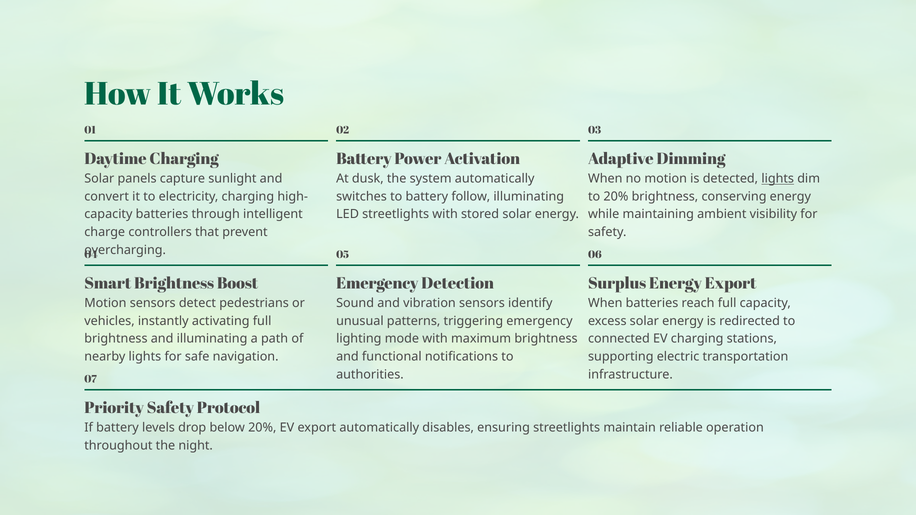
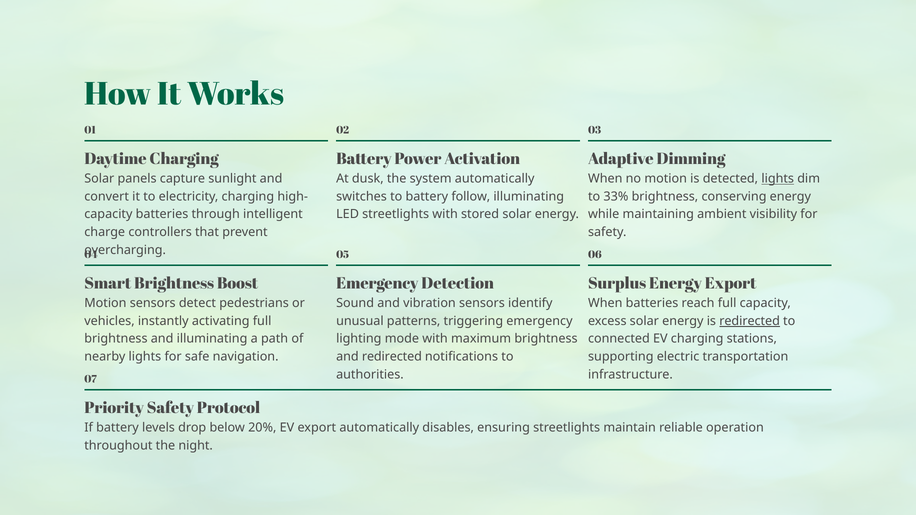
to 20%: 20% -> 33% (616, 197)
redirected underline: none -> present (750, 321)
and functional: functional -> redirected (392, 357)
